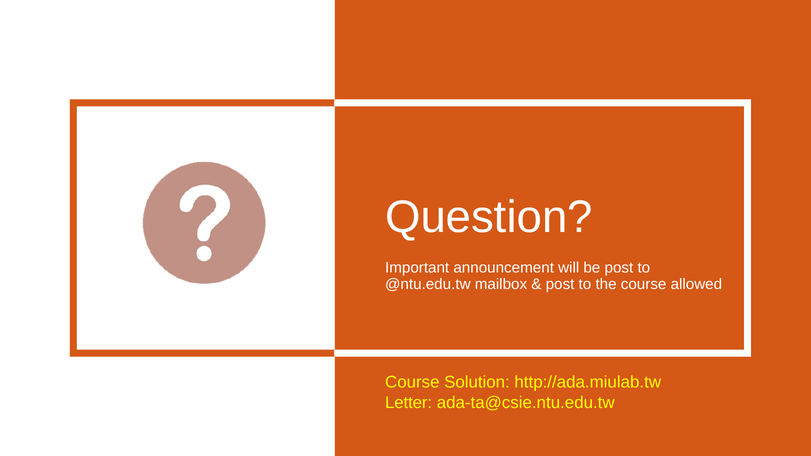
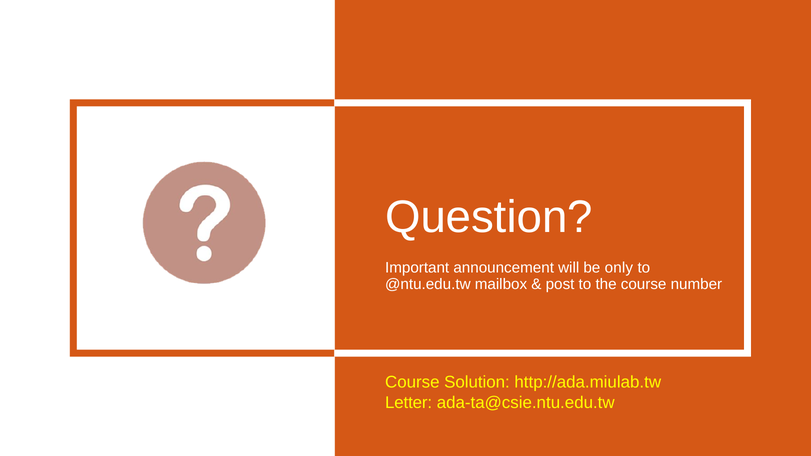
be post: post -> only (619, 268)
allowed: allowed -> number (696, 284)
